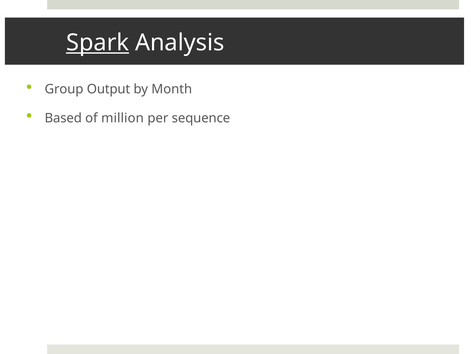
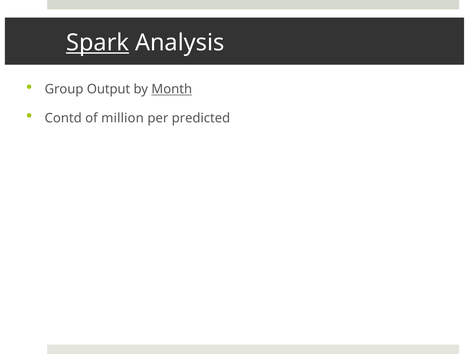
Month underline: none -> present (172, 89)
Based: Based -> Contd (63, 118)
sequence: sequence -> predicted (201, 118)
